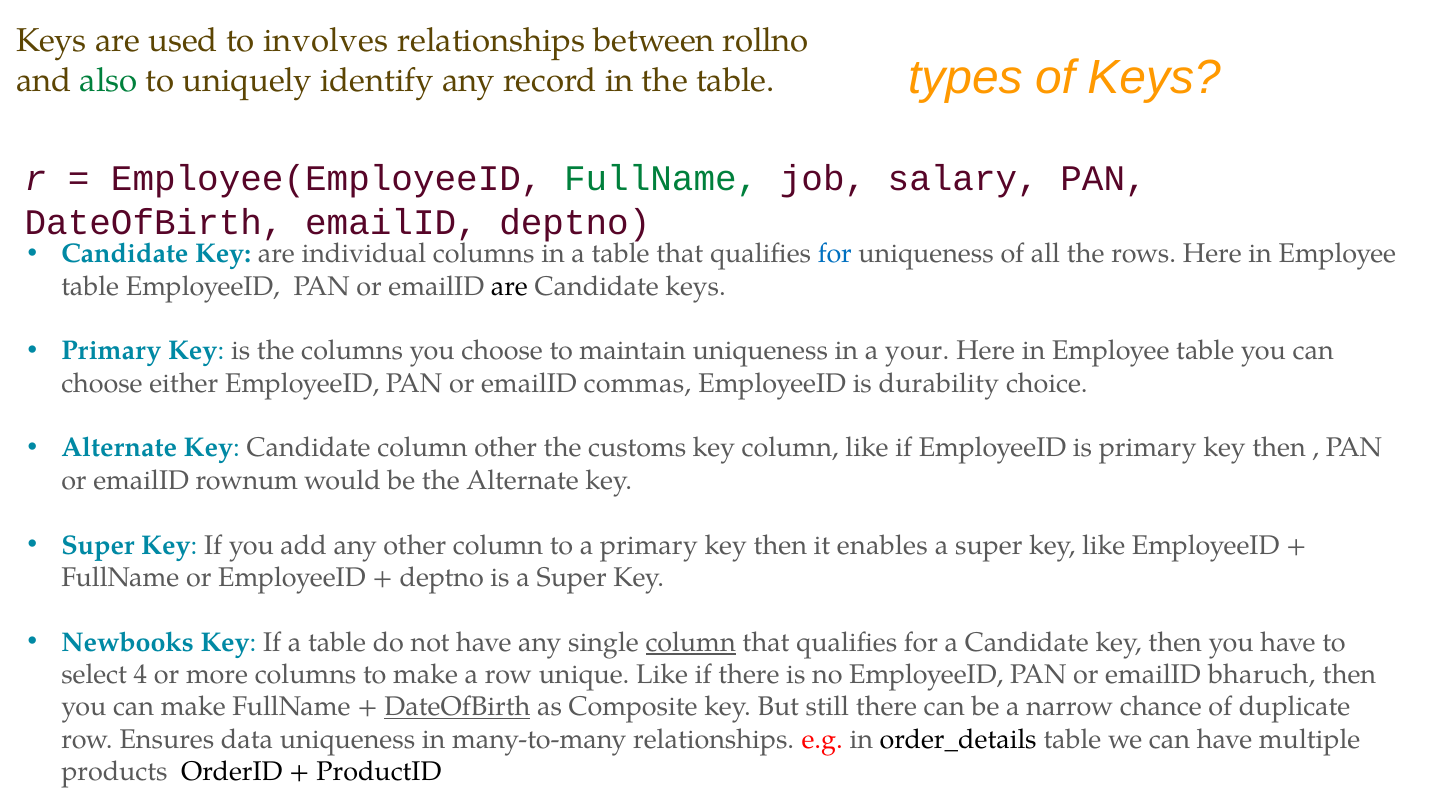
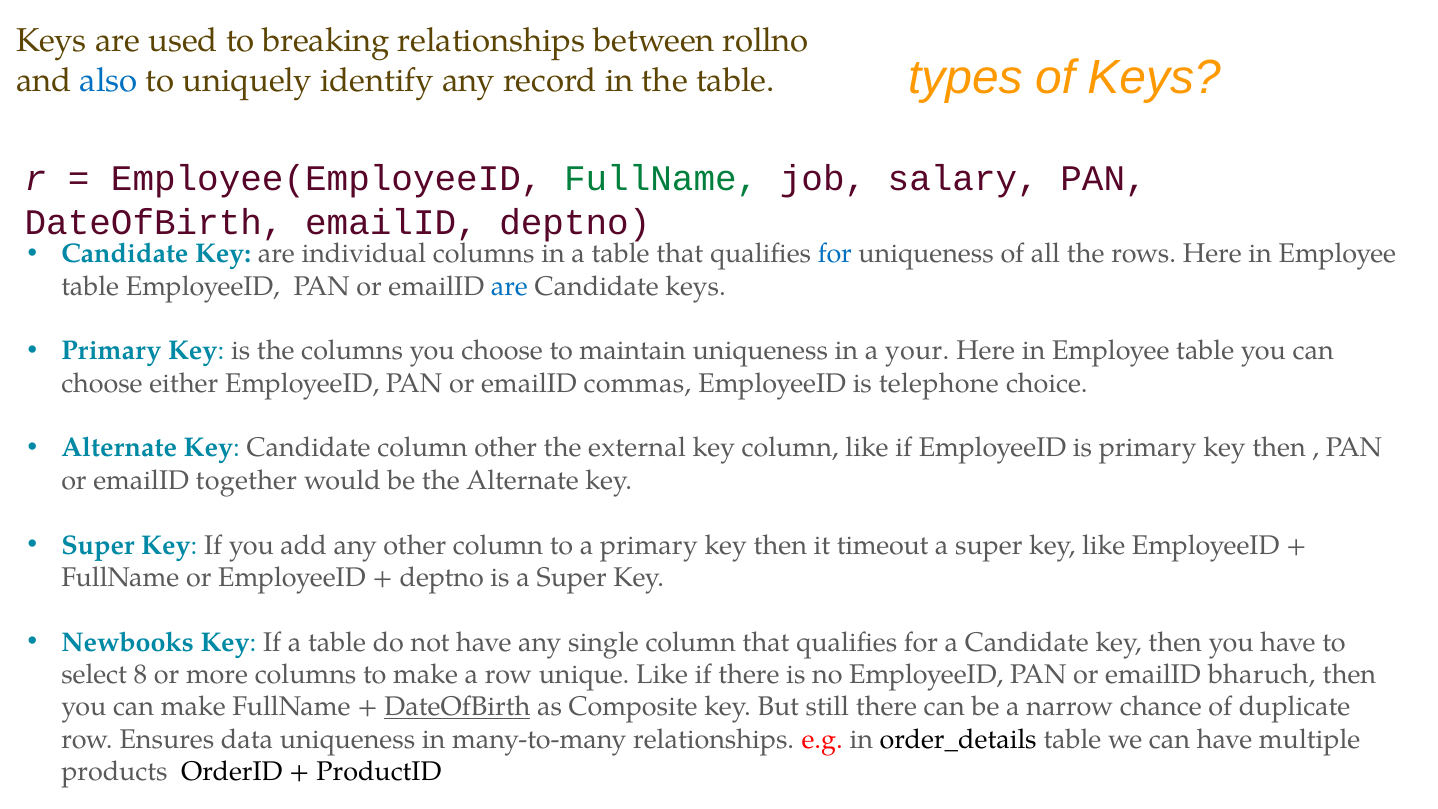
involves: involves -> breaking (326, 41)
also colour: green -> blue (109, 81)
are colour: black -> blue (509, 286)
durability: durability -> telephone (939, 383)
customs: customs -> external (637, 448)
rownum: rownum -> together (246, 480)
enables: enables -> timeout (883, 545)
column underline: present -> none (691, 642)
4: 4 -> 8 (140, 674)
